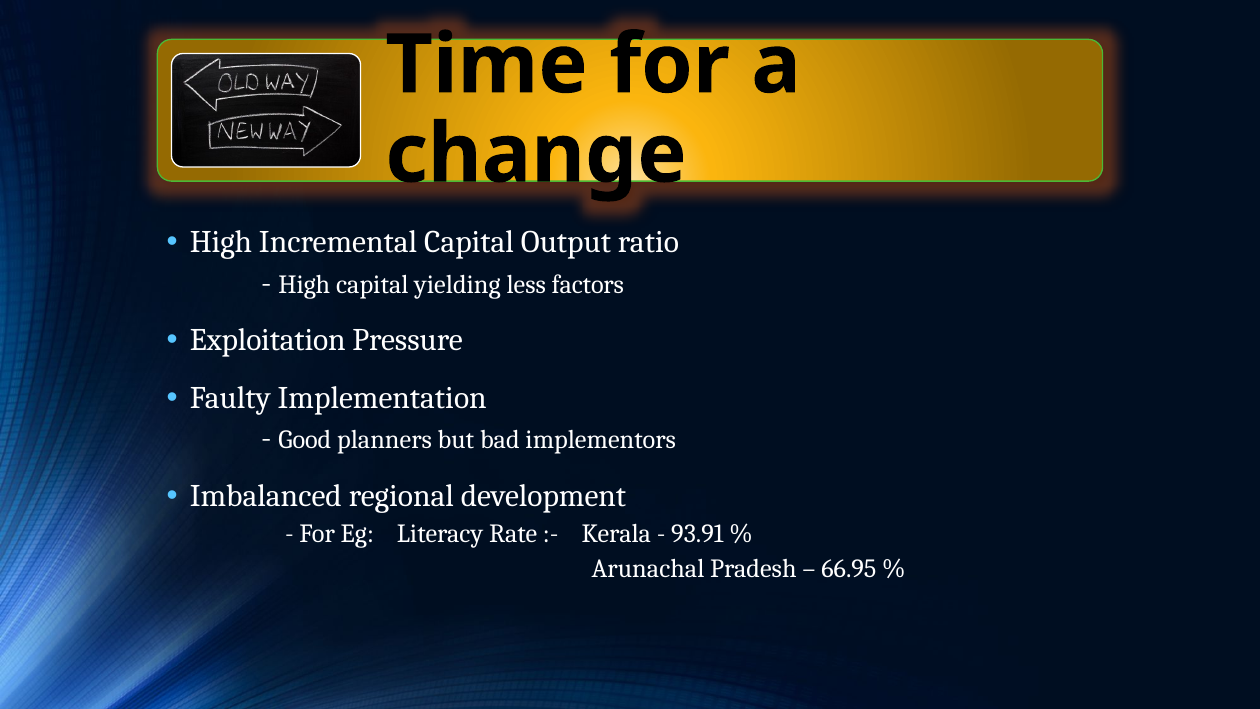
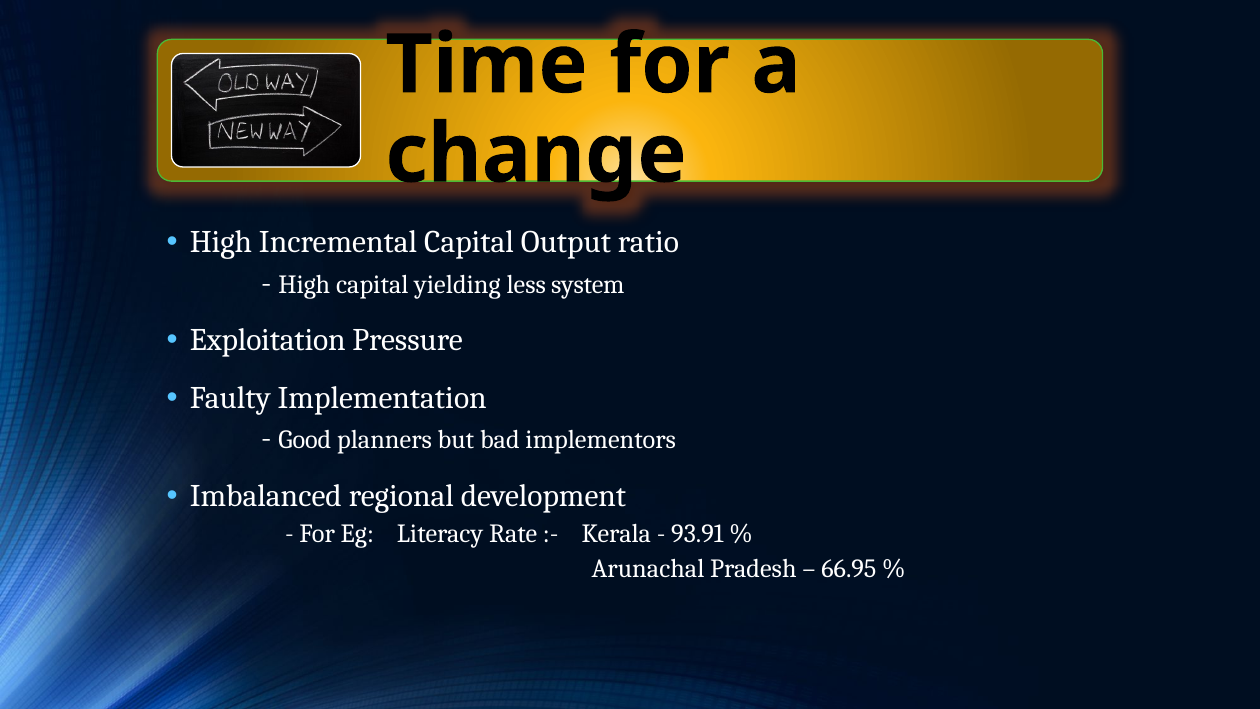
factors: factors -> system (588, 284)
